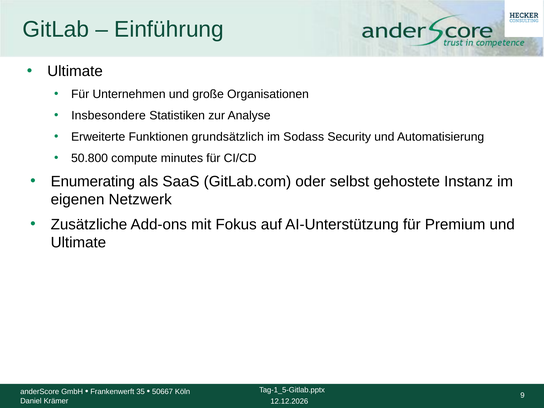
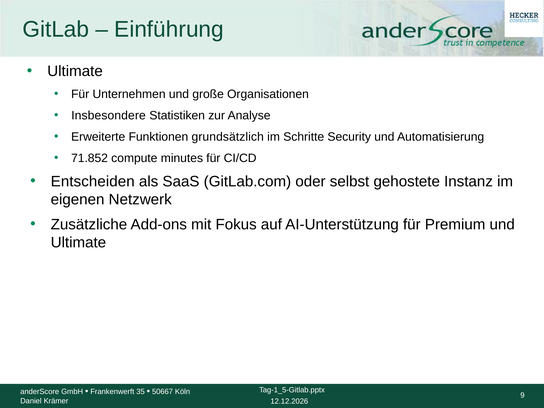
Sodass: Sodass -> Schritte (304, 137)
50.800: 50.800 -> 71.852 (90, 158)
Enumerating: Enumerating -> Entscheiden (93, 181)
